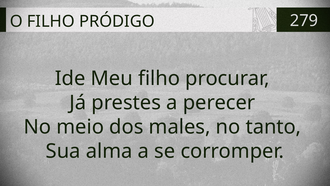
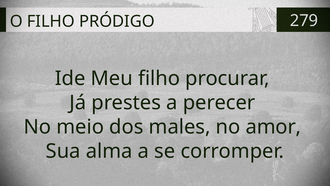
tanto: tanto -> amor (273, 127)
